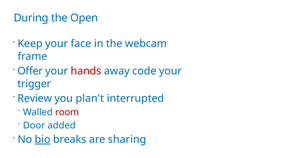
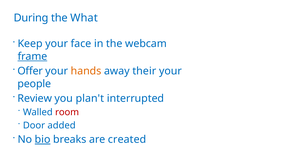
Open: Open -> What (84, 18)
frame underline: none -> present (32, 57)
hands colour: red -> orange (86, 71)
code: code -> their (144, 71)
trigger: trigger -> people (34, 84)
sharing: sharing -> created (127, 140)
